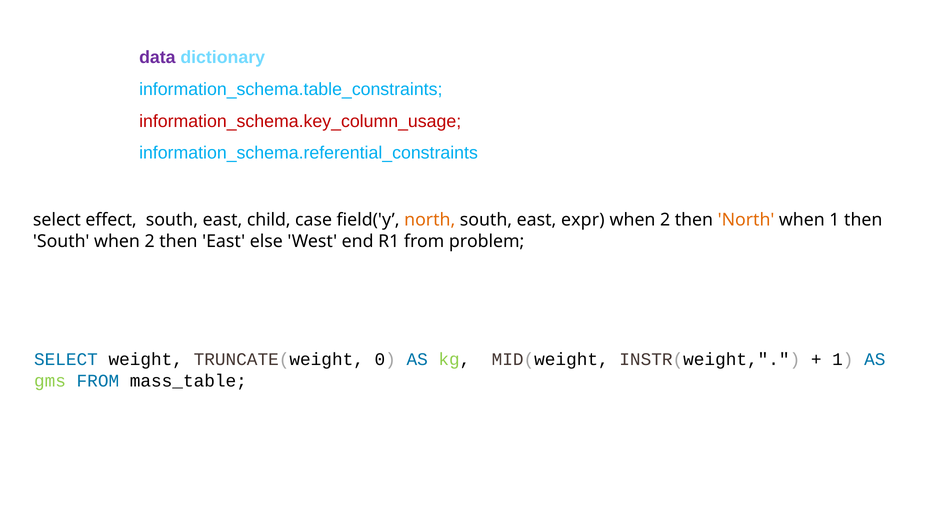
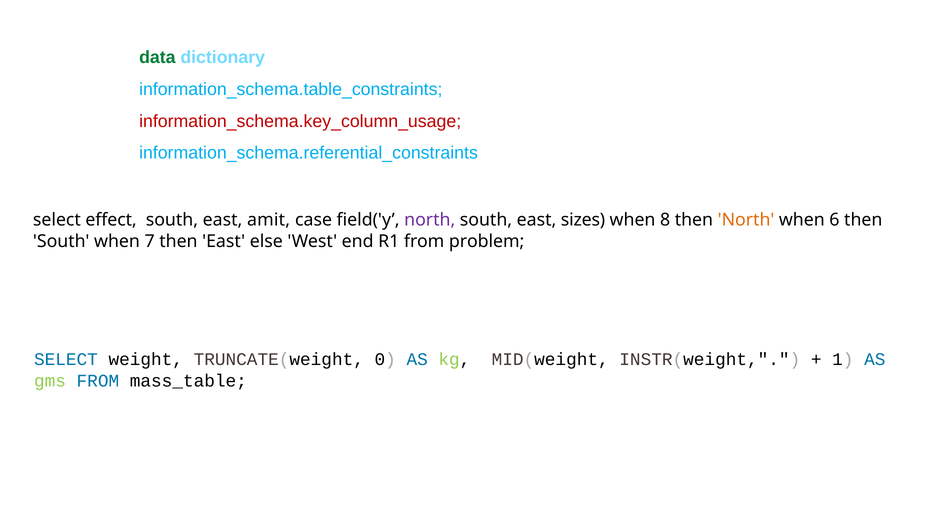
data colour: purple -> green (157, 57)
child: child -> amit (269, 220)
north colour: orange -> purple (430, 220)
expr: expr -> sizes (583, 220)
2: 2 -> 8 (665, 220)
when 1: 1 -> 6 (834, 220)
South when 2: 2 -> 7 (150, 241)
